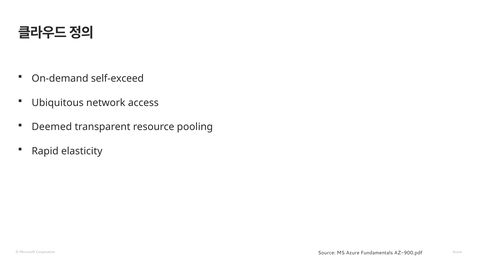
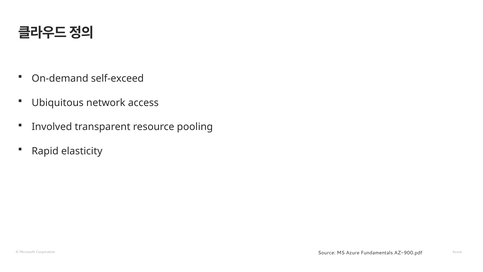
Deemed: Deemed -> Involved (52, 127)
